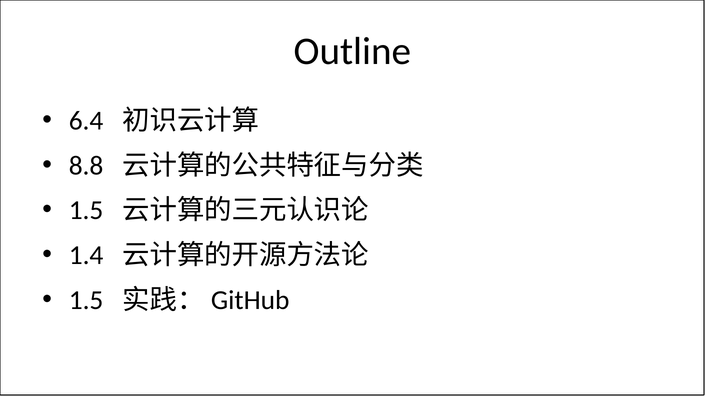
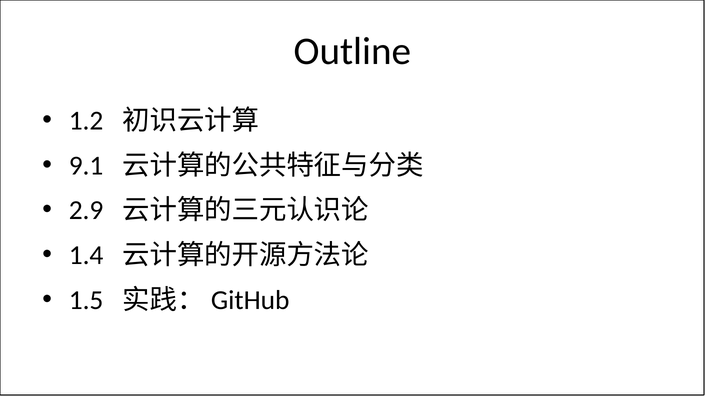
6.4: 6.4 -> 1.2 (86, 121)
8.8: 8.8 -> 9.1 (86, 166)
1.5: 1.5 -> 2.9 (86, 211)
